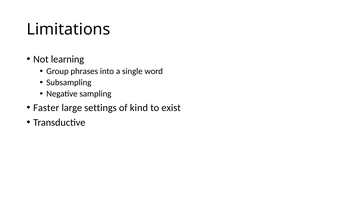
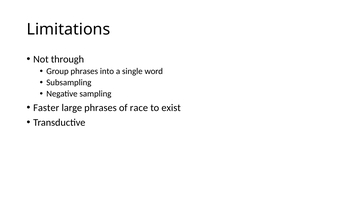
learning: learning -> through (67, 59)
large settings: settings -> phrases (101, 108)
kind: kind -> race (139, 108)
